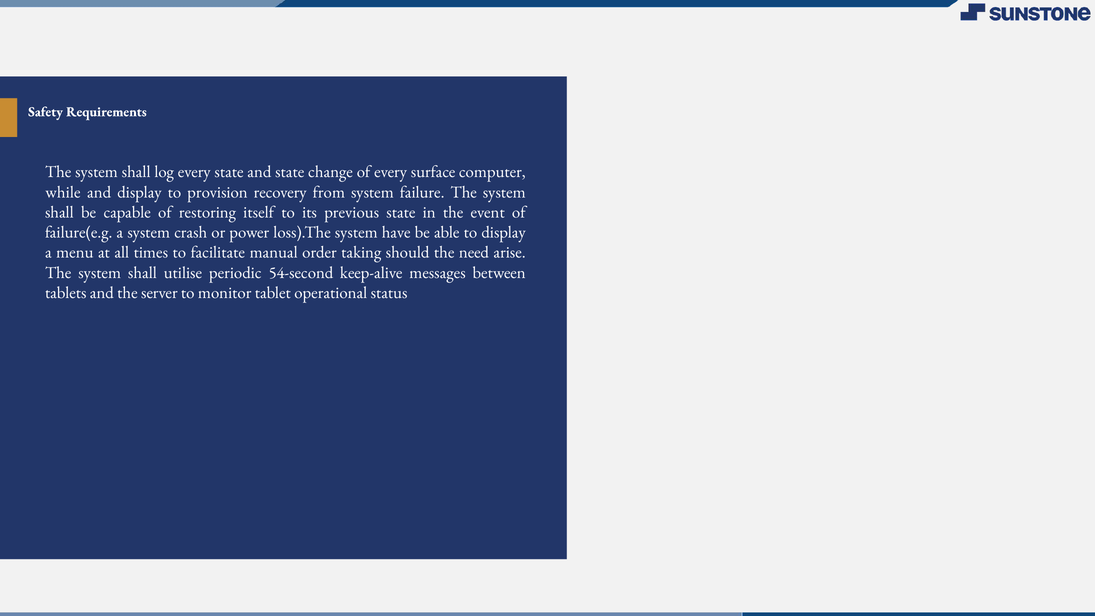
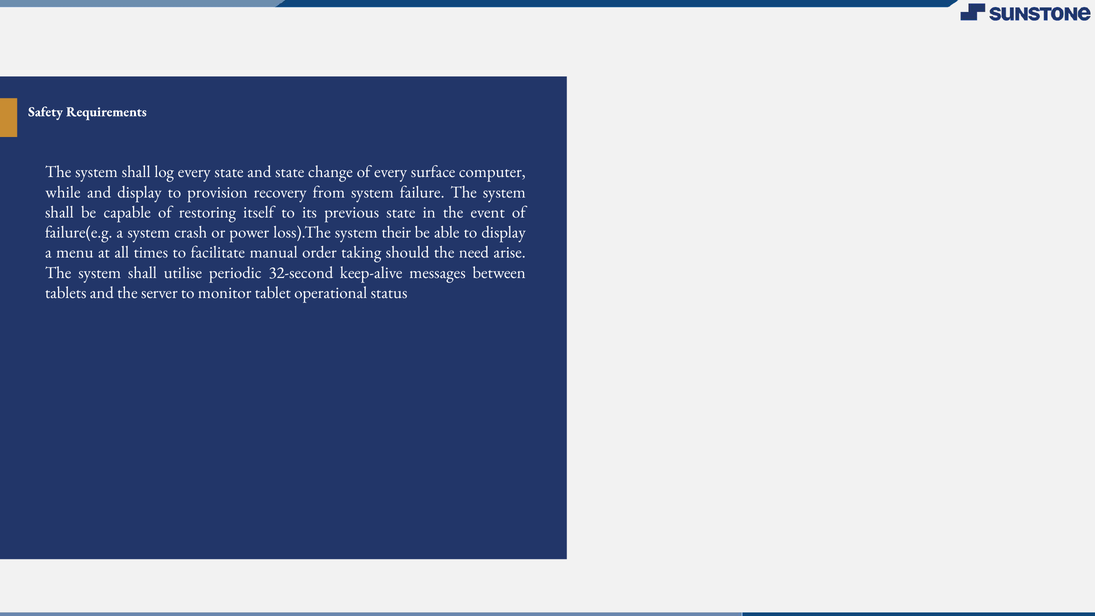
have: have -> their (396, 232)
54-second: 54-second -> 32-second (301, 273)
